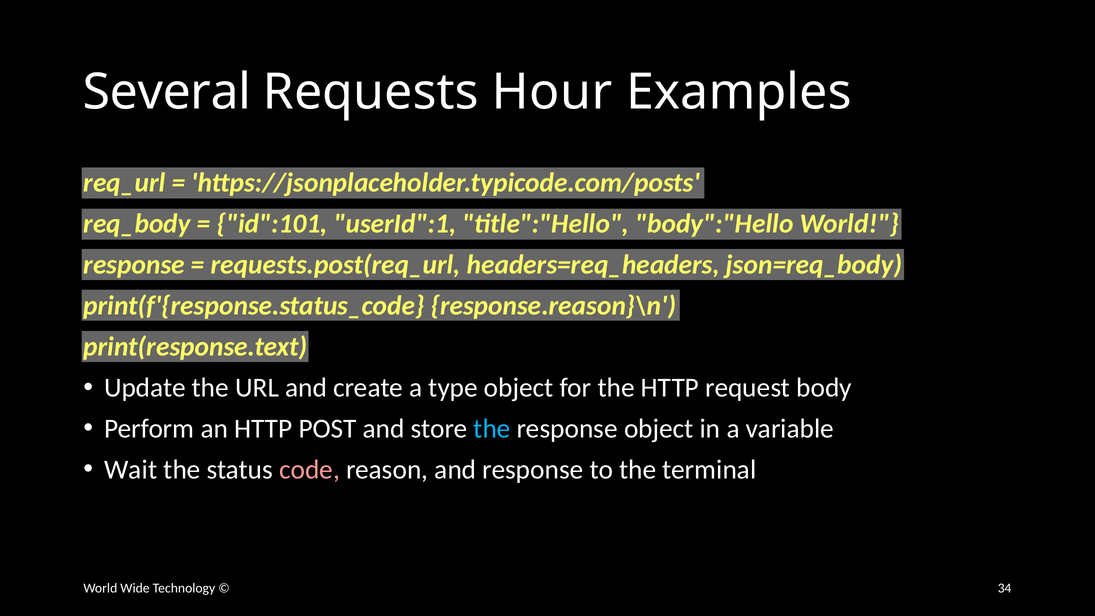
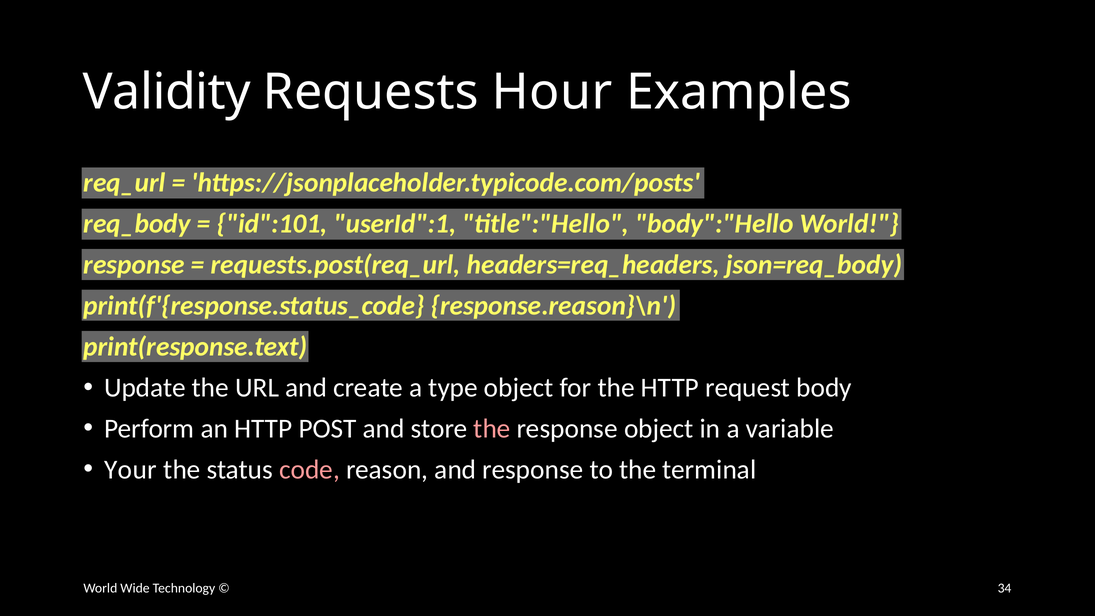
Several: Several -> Validity (167, 92)
the colour: light blue -> pink (492, 428)
Wait: Wait -> Your (130, 469)
